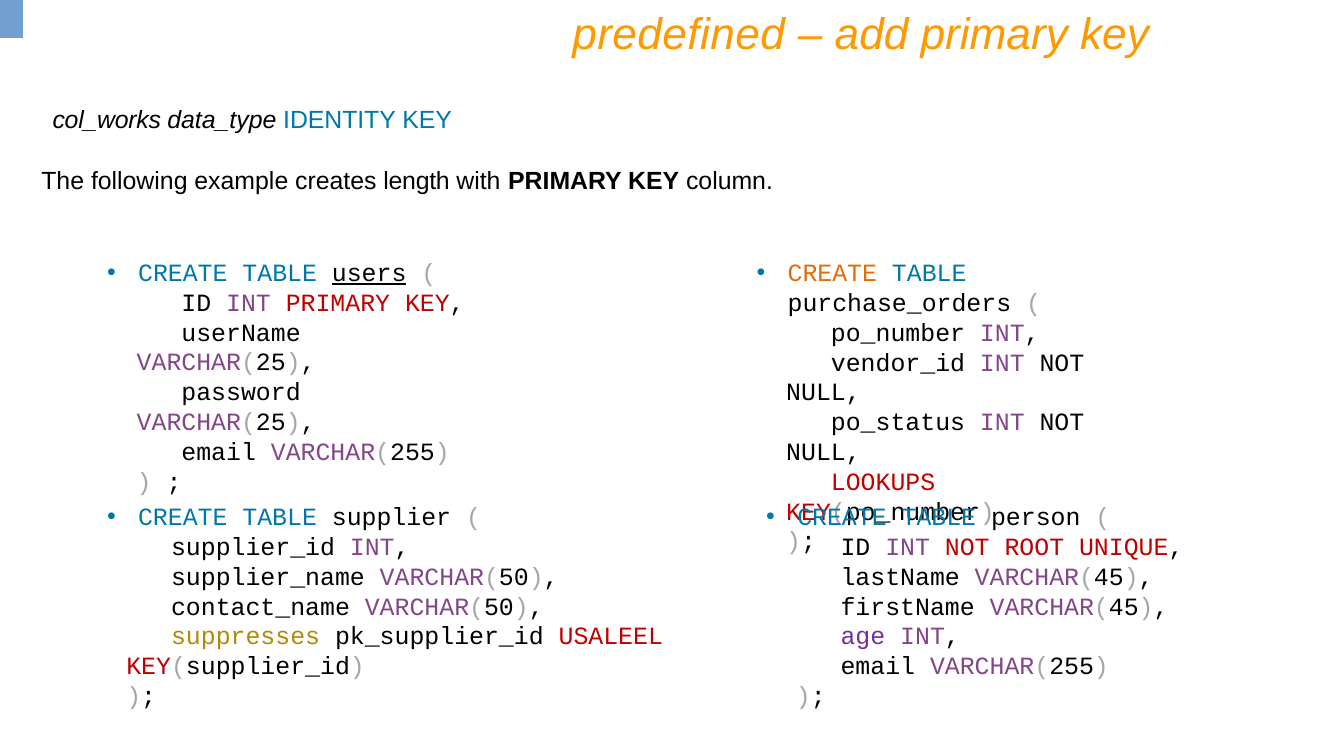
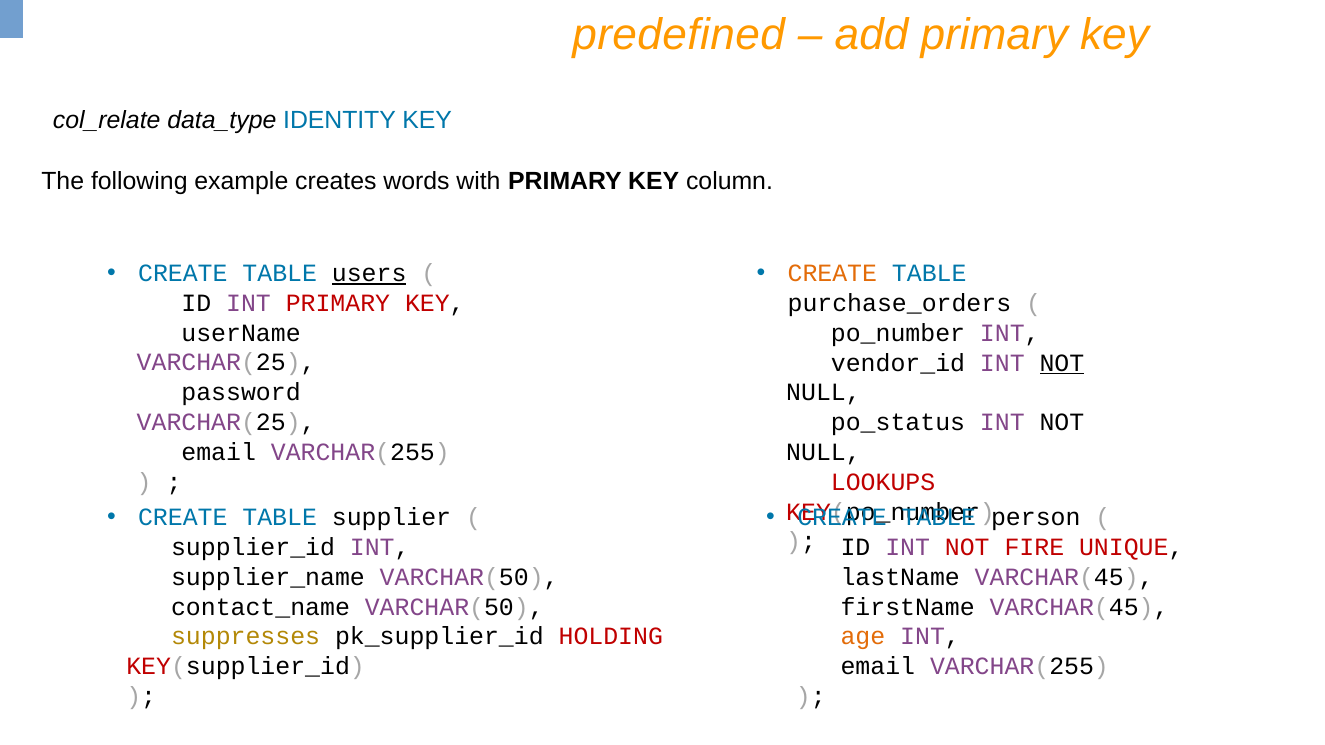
col_works: col_works -> col_relate (107, 120)
length: length -> words (416, 181)
NOT underline: none -> present (1062, 363)
ROOT: ROOT -> FIRE (1034, 548)
USALEEL: USALEEL -> HOLDING (611, 637)
age colour: purple -> orange (863, 637)
